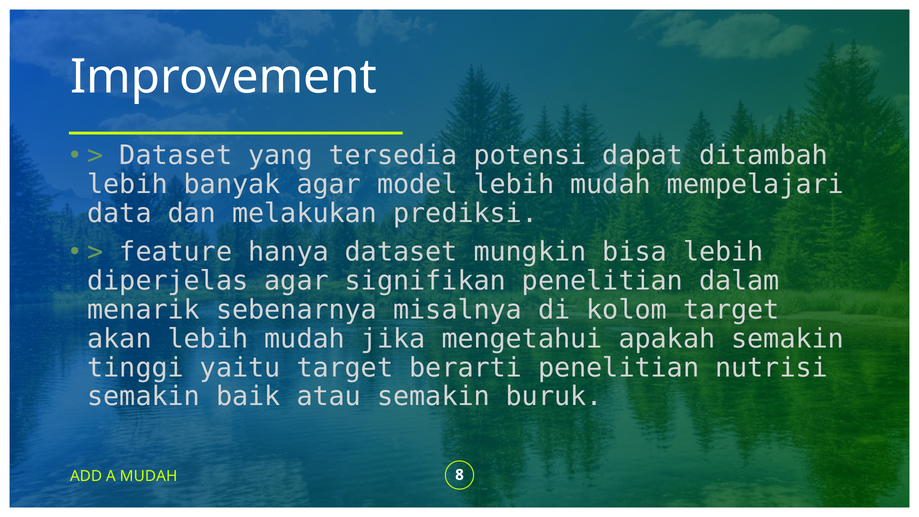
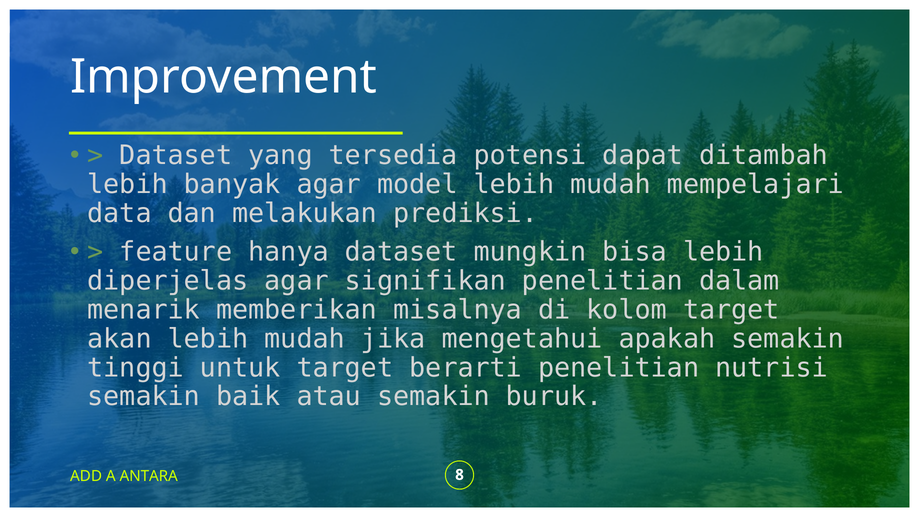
sebenarnya: sebenarnya -> memberikan (297, 310)
yaitu: yaitu -> untuk (240, 368)
A MUDAH: MUDAH -> ANTARA (149, 476)
